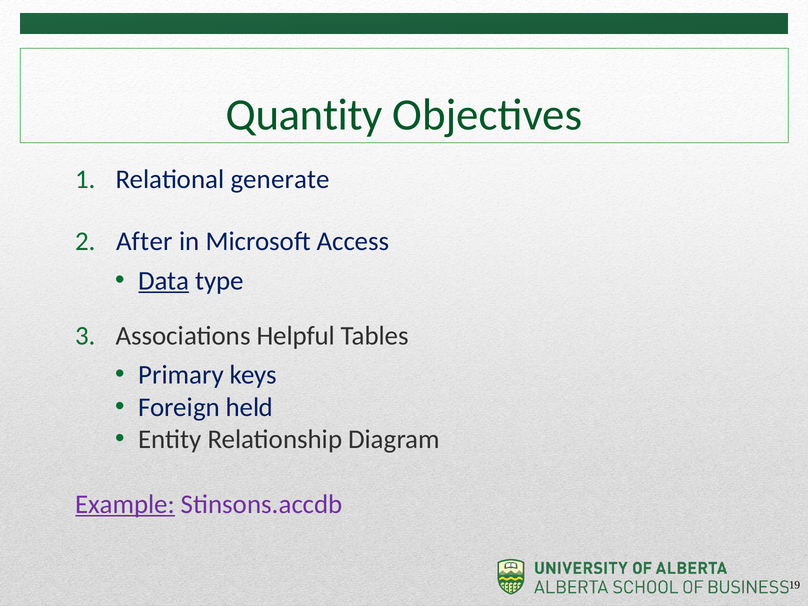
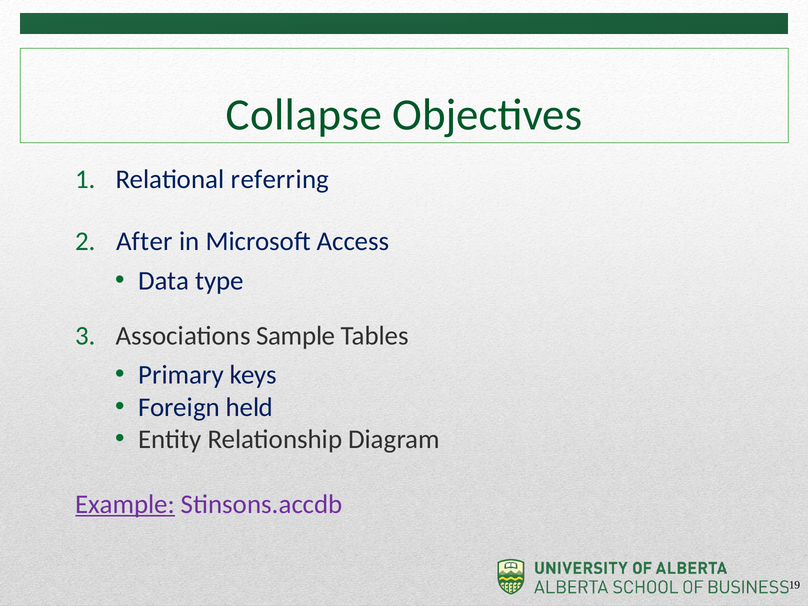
Quantity: Quantity -> Collapse (304, 115)
generate: generate -> referring (280, 180)
Data underline: present -> none (164, 281)
Helpful: Helpful -> Sample (296, 336)
